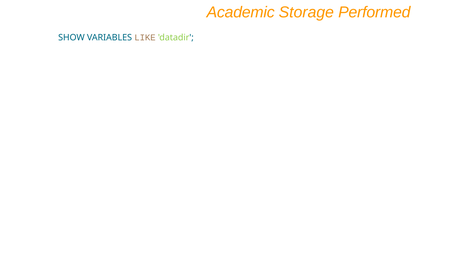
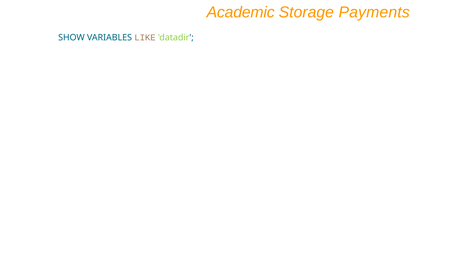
Performed: Performed -> Payments (374, 12)
